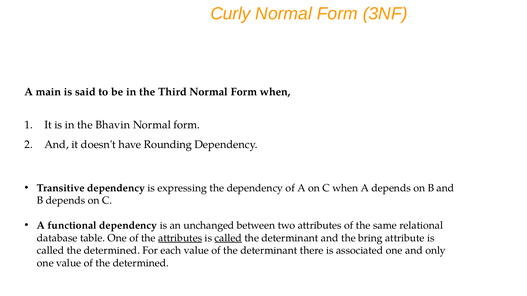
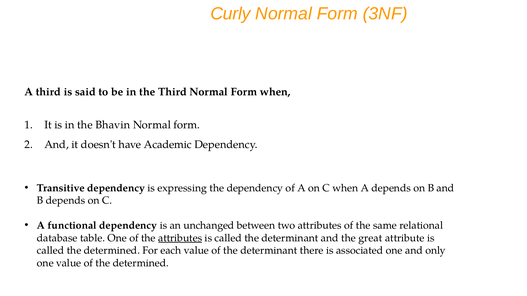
A main: main -> third (48, 92)
Rounding: Rounding -> Academic (168, 145)
called underline: present -> none (228, 238)
bring: bring -> great (370, 238)
